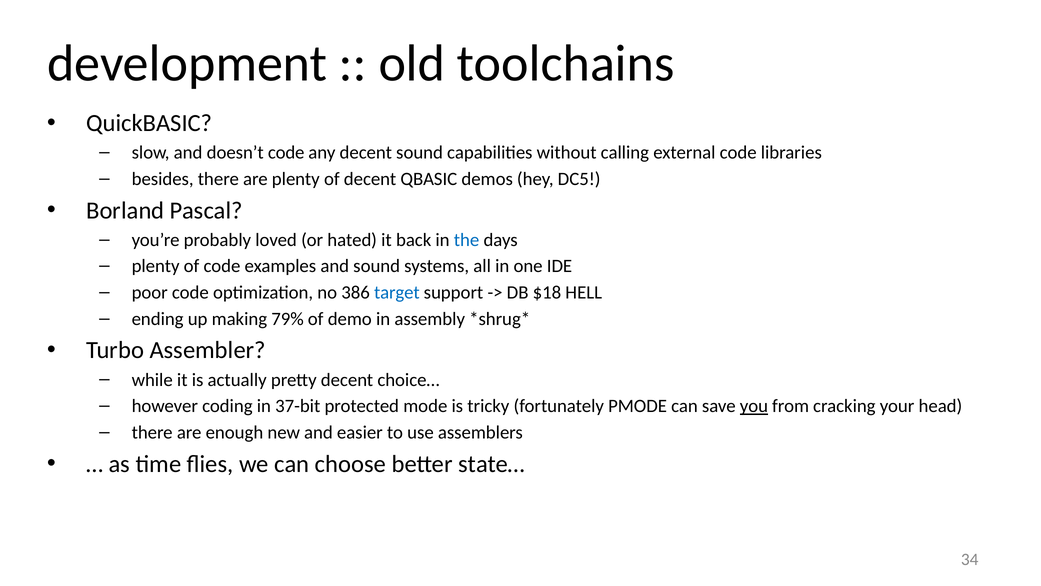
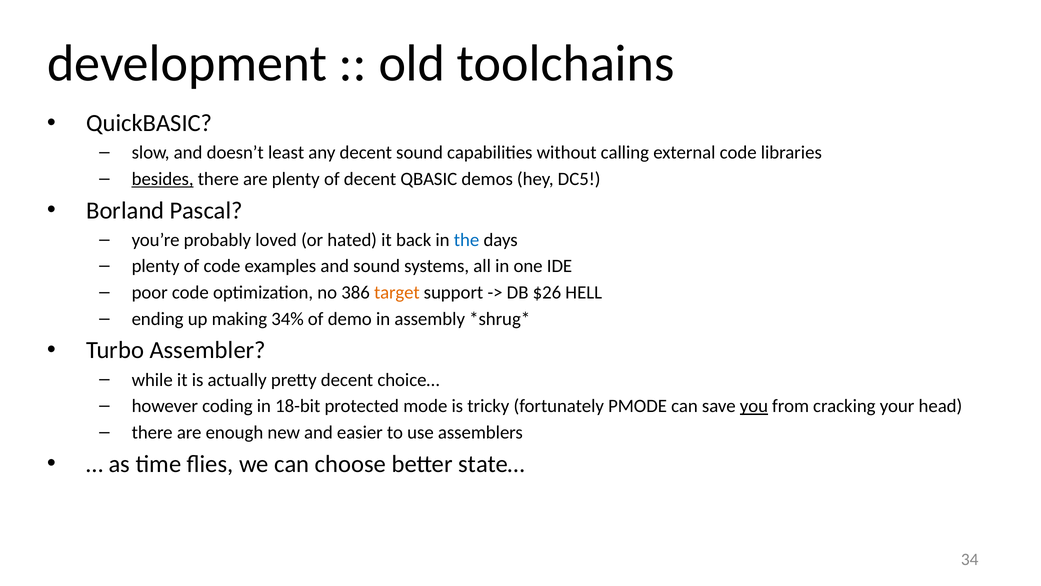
doesn’t code: code -> least (286, 153)
besides underline: none -> present (163, 179)
target colour: blue -> orange (397, 292)
$18: $18 -> $26 (547, 292)
79%: 79% -> 34% (288, 319)
37-bit: 37-bit -> 18-bit (298, 406)
